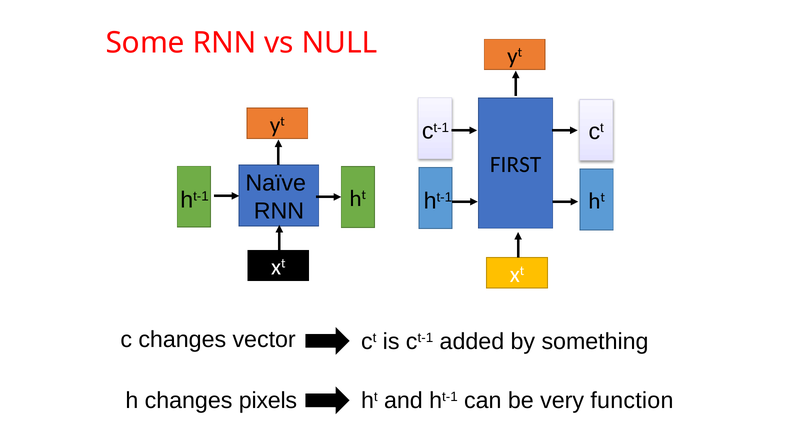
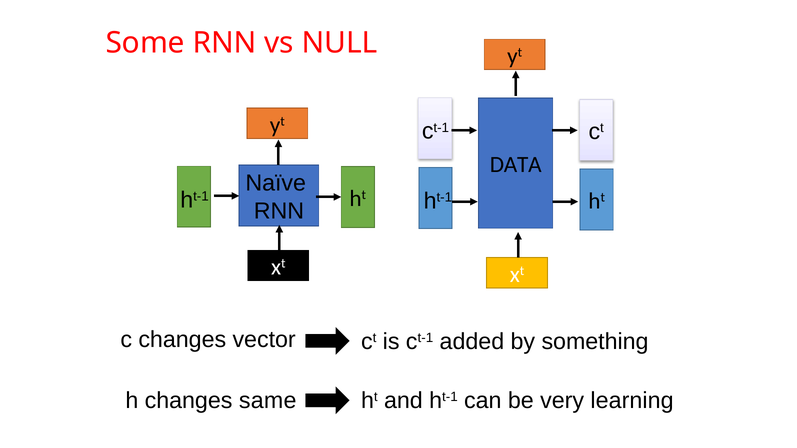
FIRST: FIRST -> DATA (516, 165)
pixels: pixels -> same (268, 401)
function: function -> learning (632, 401)
